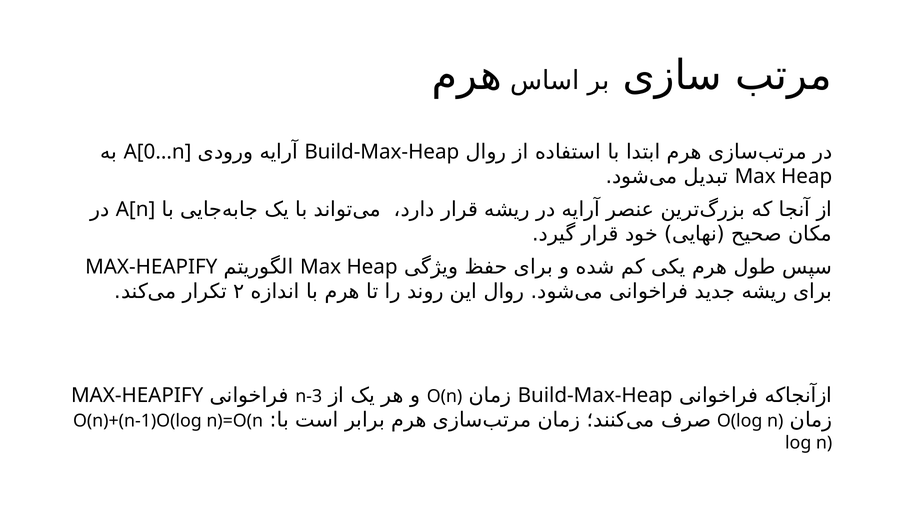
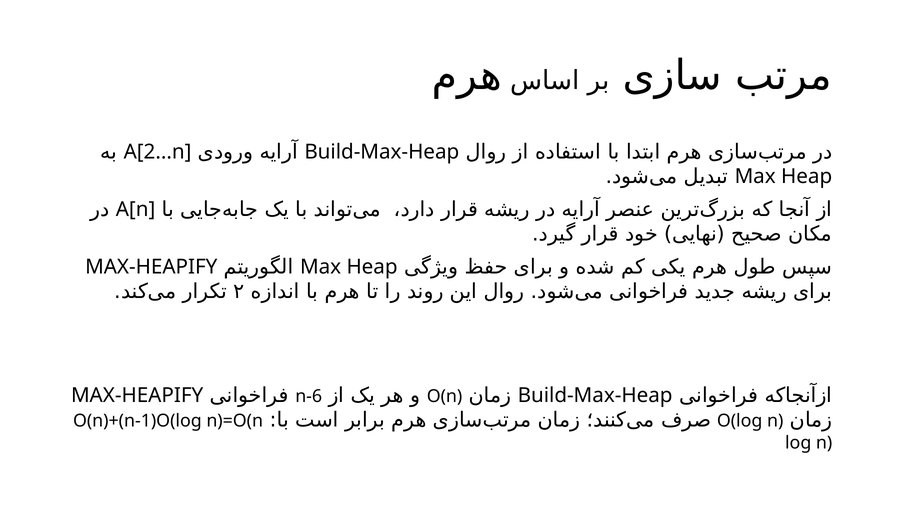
A[0...n: A[0...n -> A[2...n (158, 152)
n-3: n-3 -> n-6 (309, 396)
